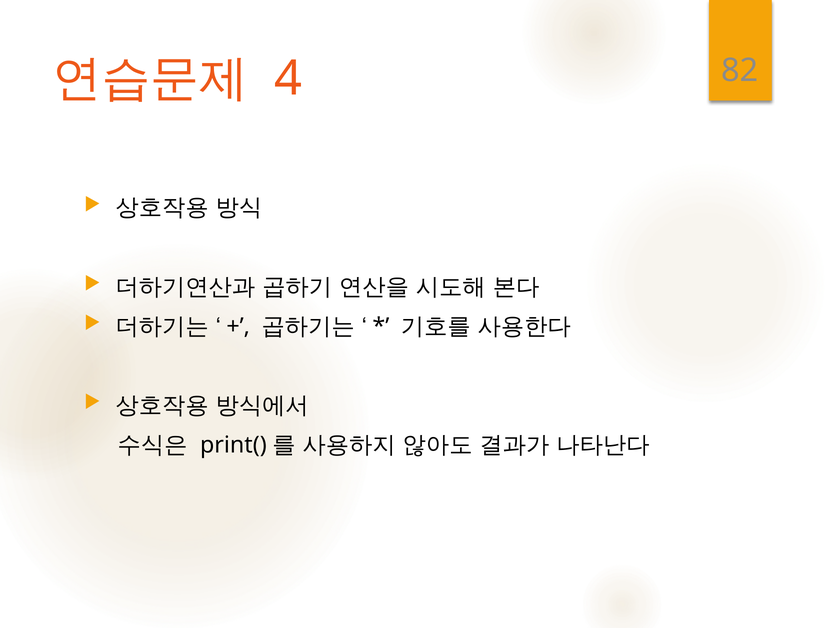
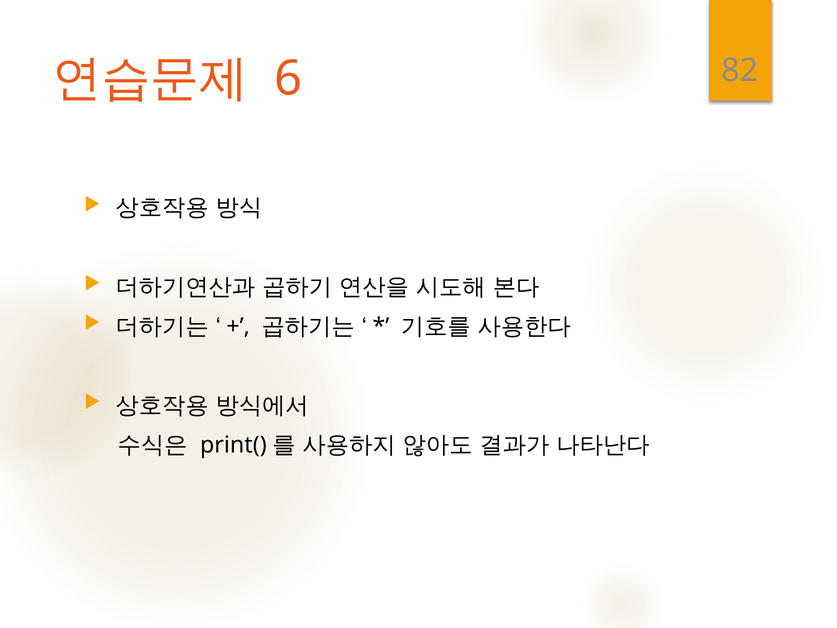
4: 4 -> 6 (288, 78)
